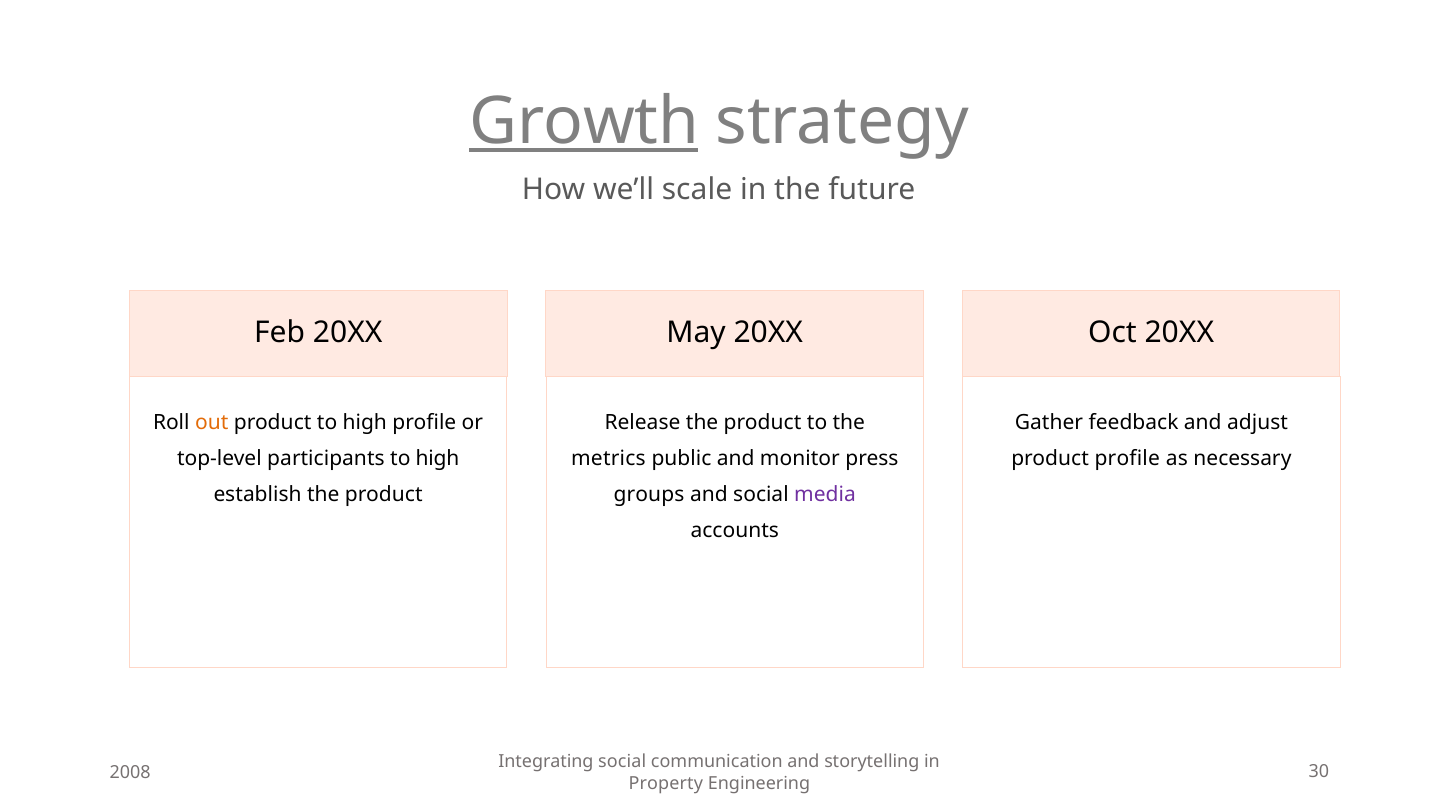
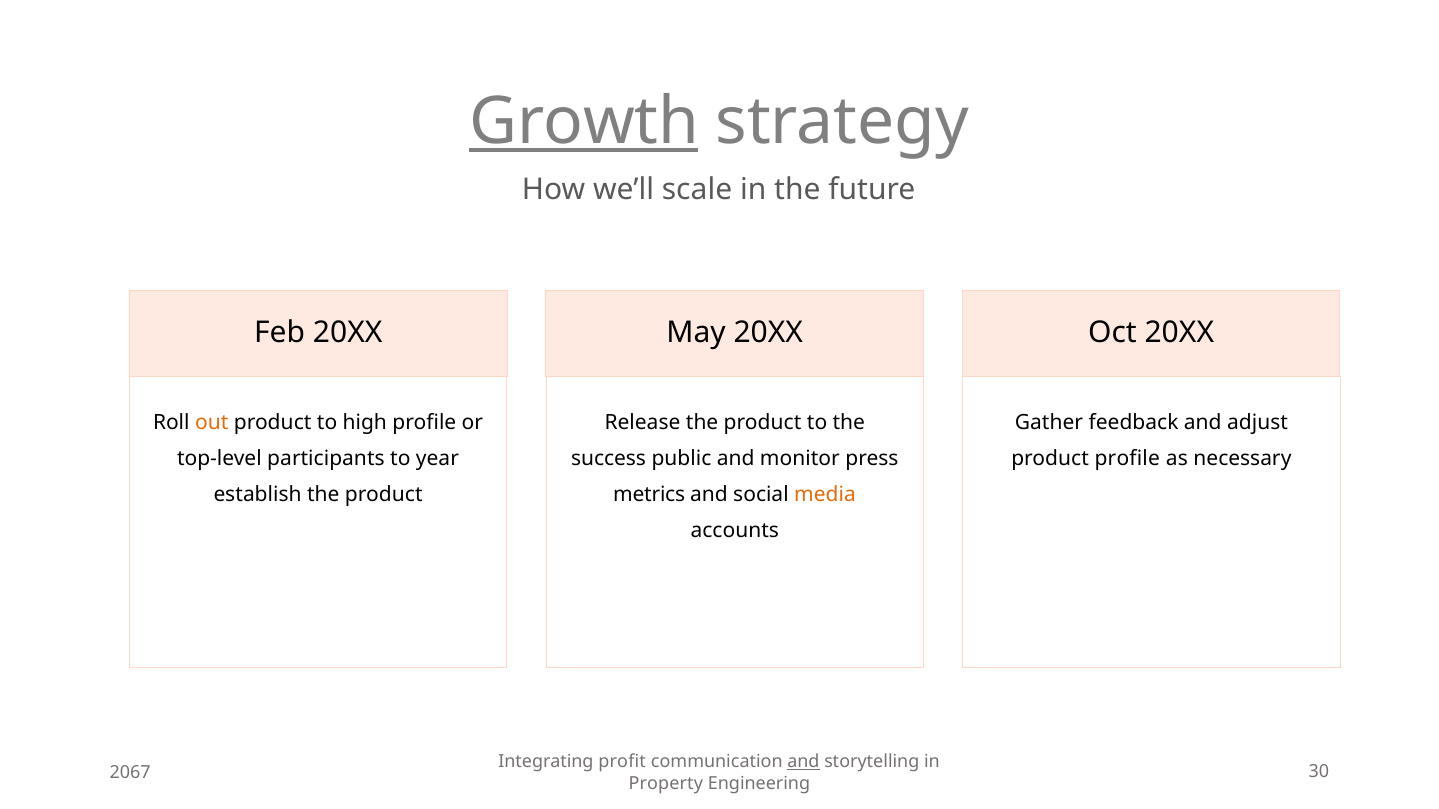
participants to high: high -> year (437, 459)
metrics: metrics -> success (609, 459)
groups: groups -> metrics (649, 495)
media colour: purple -> orange (825, 495)
Integrating social: social -> profit (622, 762)
and underline: none -> present (803, 762)
2008: 2008 -> 2067 (130, 773)
